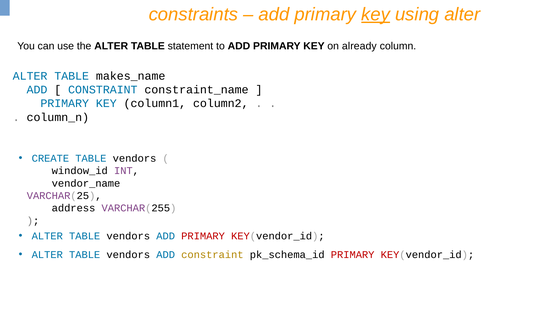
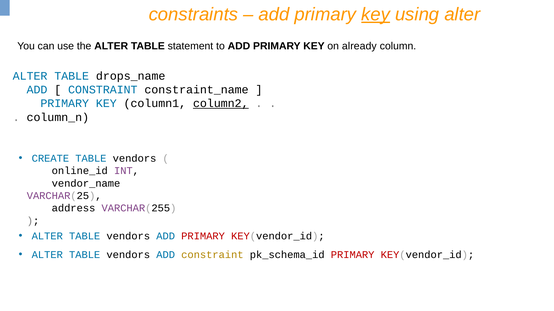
makes_name: makes_name -> drops_name (131, 76)
column2 underline: none -> present (221, 104)
window_id: window_id -> online_id (80, 171)
